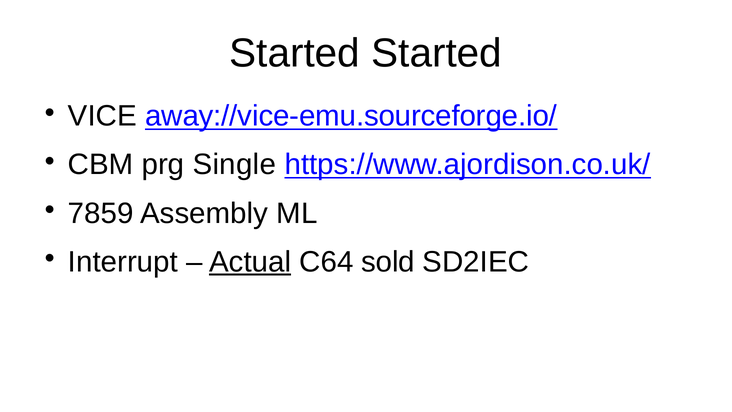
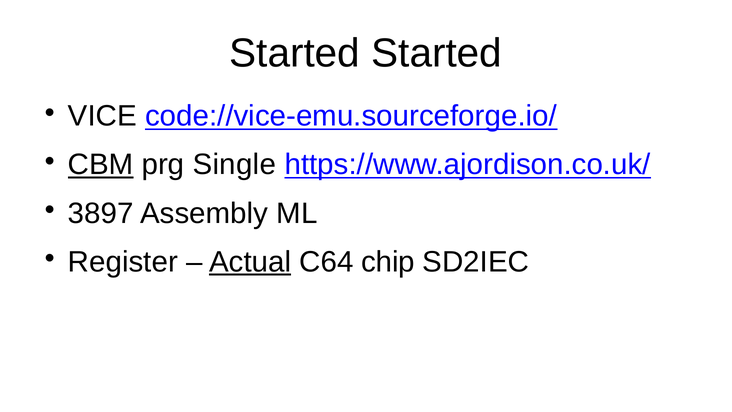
away://vice-emu.sourceforge.io/: away://vice-emu.sourceforge.io/ -> code://vice-emu.sourceforge.io/ (351, 116)
CBM underline: none -> present (101, 165)
7859: 7859 -> 3897 (101, 213)
Interrupt: Interrupt -> Register (123, 262)
sold: sold -> chip (388, 262)
